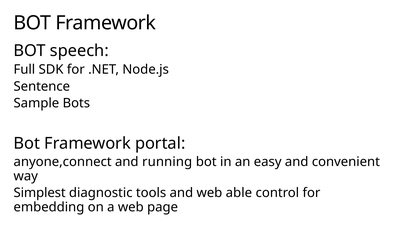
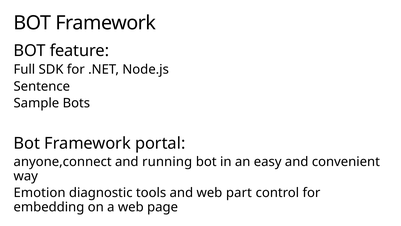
speech: speech -> feature (79, 51)
Simplest: Simplest -> Emotion (40, 193)
able: able -> part (239, 193)
